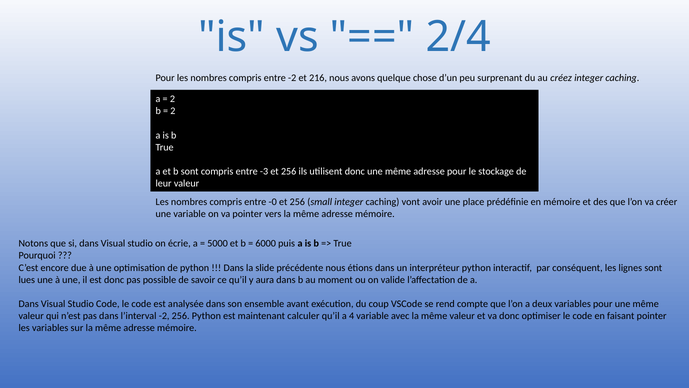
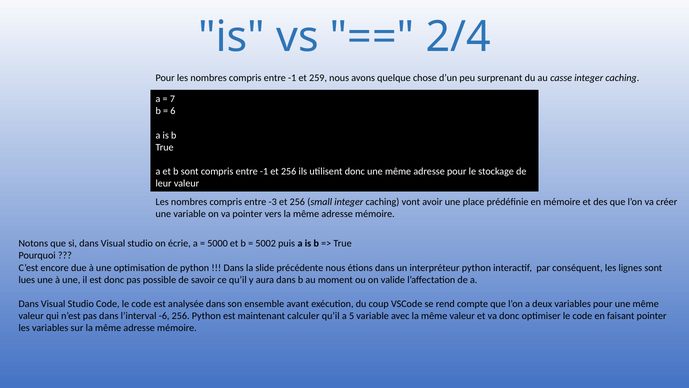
nombres compris entre -2: -2 -> -1 (292, 78)
216: 216 -> 259 (318, 78)
créez: créez -> casse (561, 78)
2: 2 -> 7 (172, 99)
2: 2 -> 6 (173, 111)
sont compris entre -3: -3 -> -1 (264, 171)
-0: -0 -> -3 (273, 202)
6000: 6000 -> 5002 (266, 243)
l’interval -2: -2 -> -6 (164, 316)
4: 4 -> 5 (352, 316)
